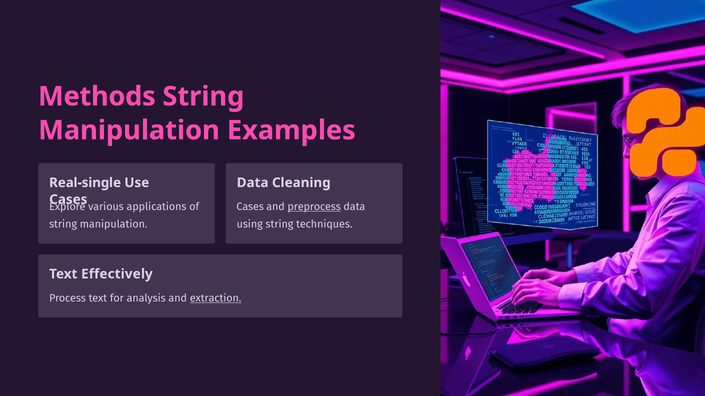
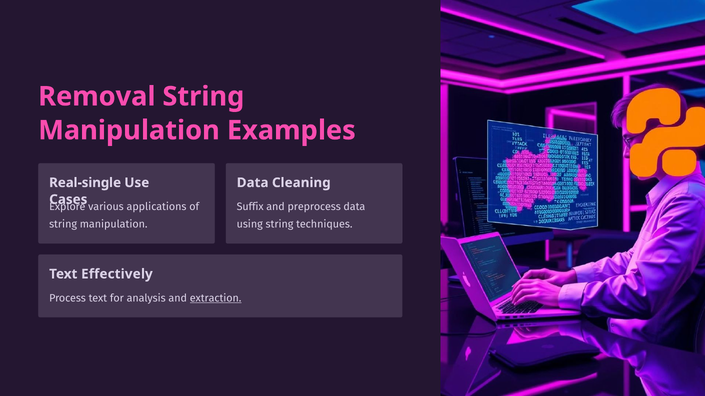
Methods: Methods -> Removal (97, 97)
Cases: Cases -> Suffix (250, 207)
preprocess underline: present -> none (314, 207)
